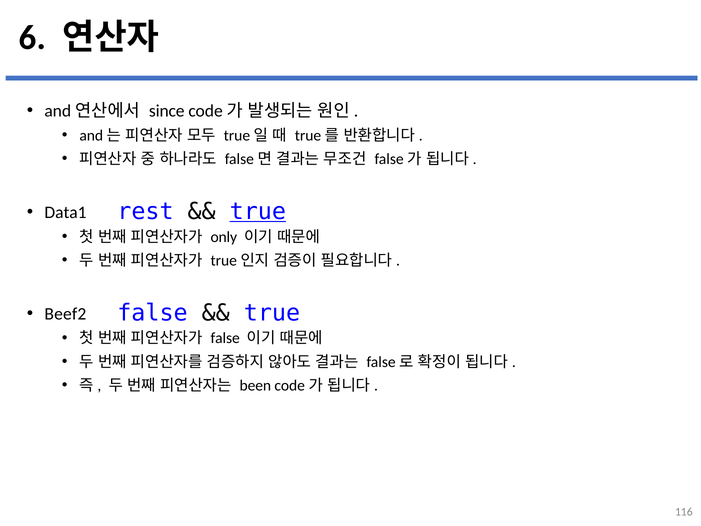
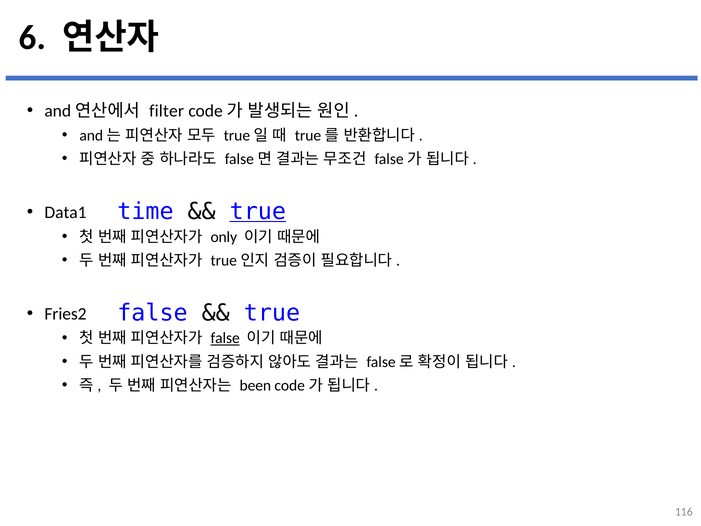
since: since -> filter (167, 111)
rest: rest -> time (145, 211)
Beef2: Beef2 -> Fries2 (66, 314)
false underline: none -> present (225, 338)
